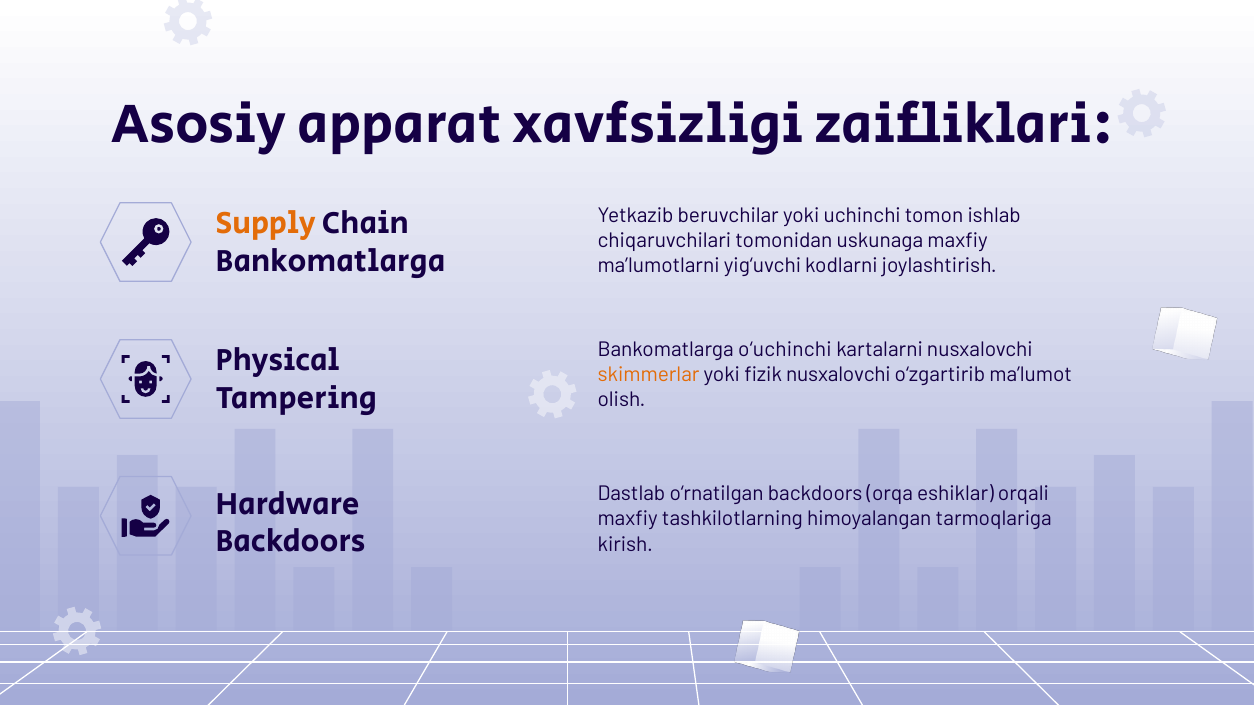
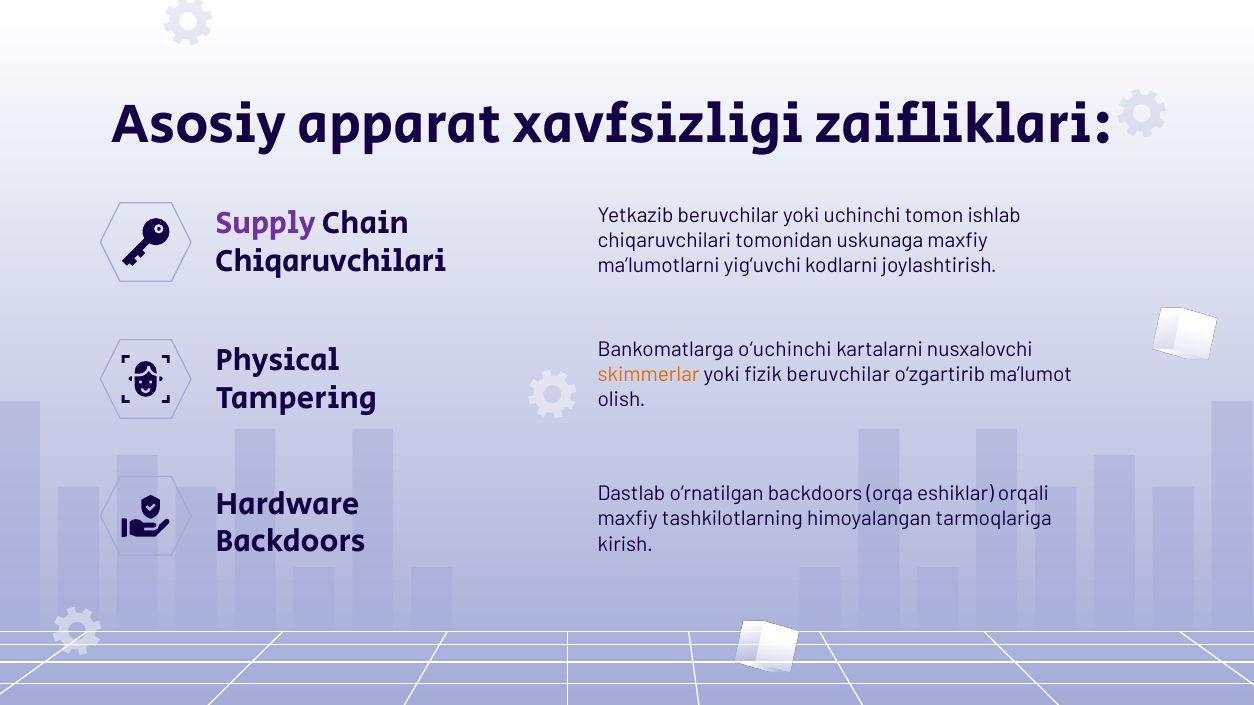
Supply colour: orange -> purple (266, 223)
Bankomatlarga: Bankomatlarga -> Chiqaruvchilari (331, 261)
fizik nusxalovchi: nusxalovchi -> beruvchilar (838, 375)
